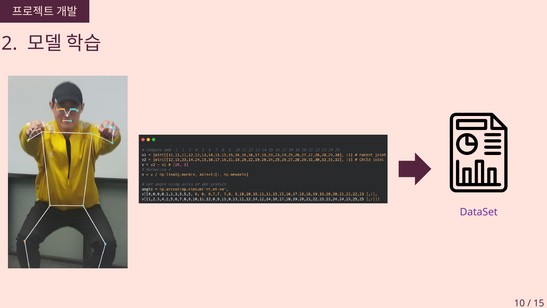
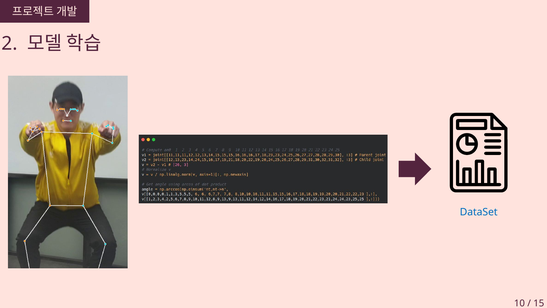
DataSet colour: purple -> blue (479, 212)
